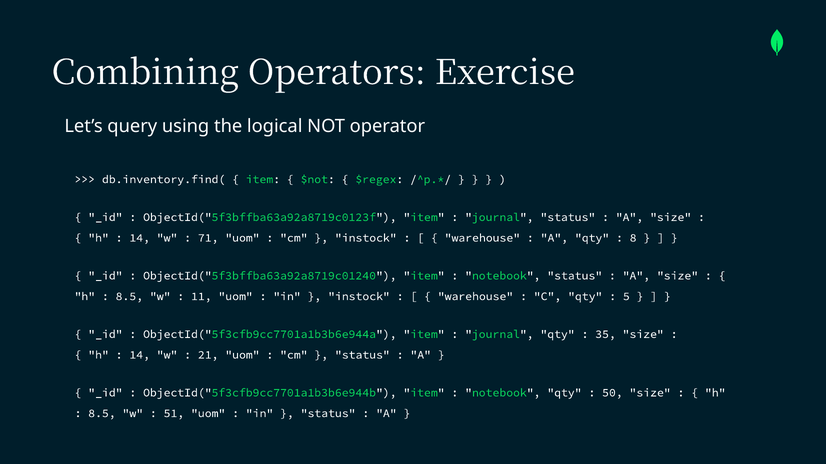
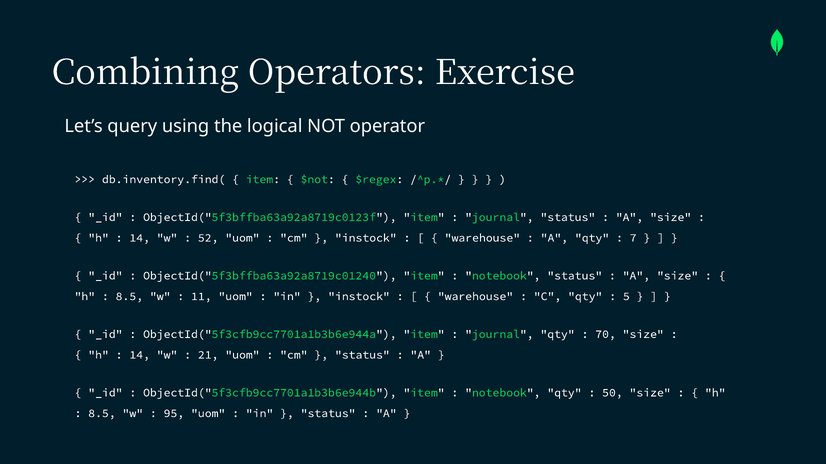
71: 71 -> 52 (208, 238)
8: 8 -> 7 (633, 238)
35: 35 -> 70 (606, 335)
51: 51 -> 95 (174, 414)
